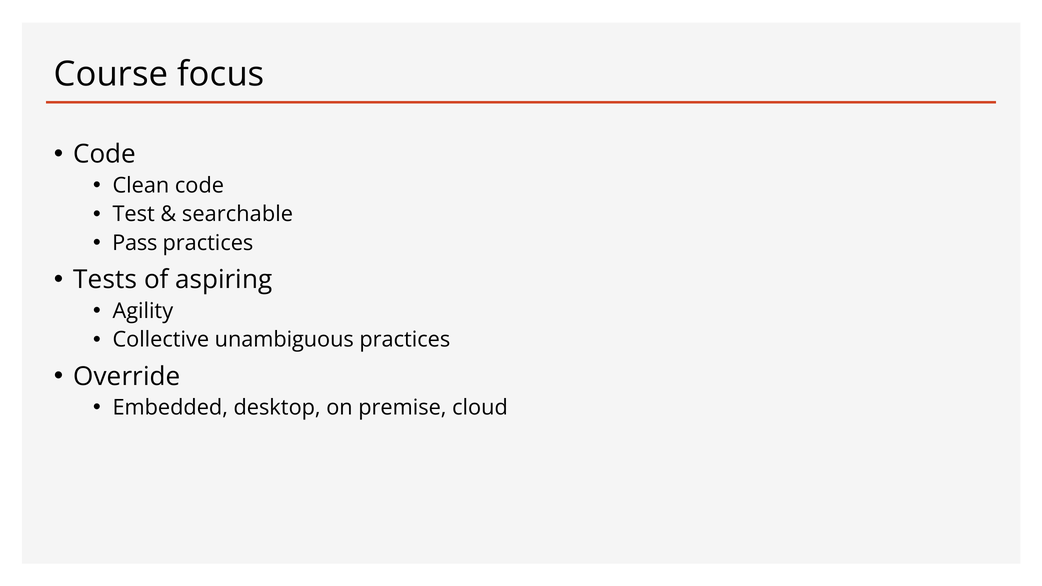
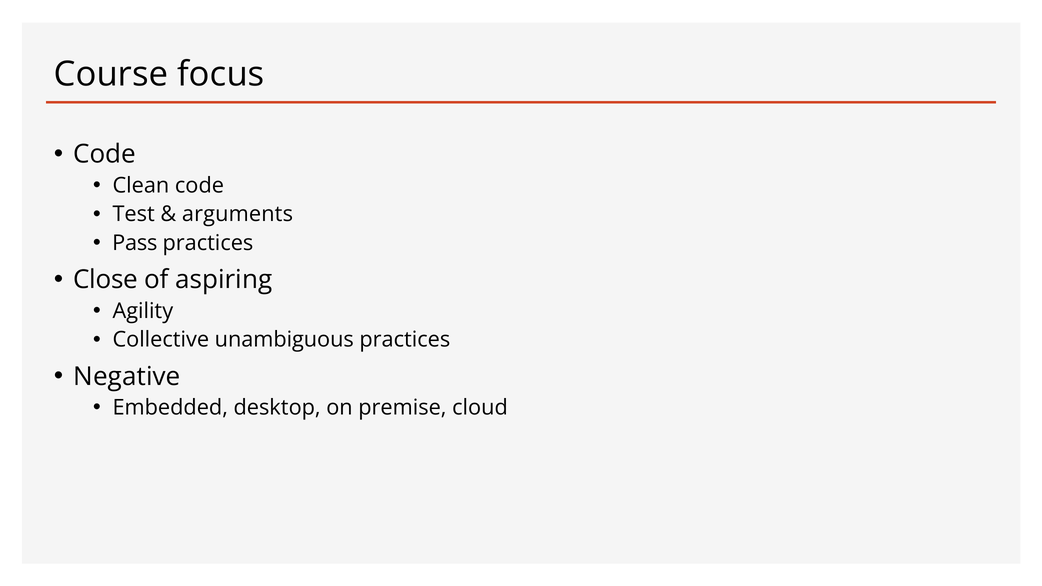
searchable: searchable -> arguments (237, 214)
Tests: Tests -> Close (106, 280)
Override: Override -> Negative (127, 376)
